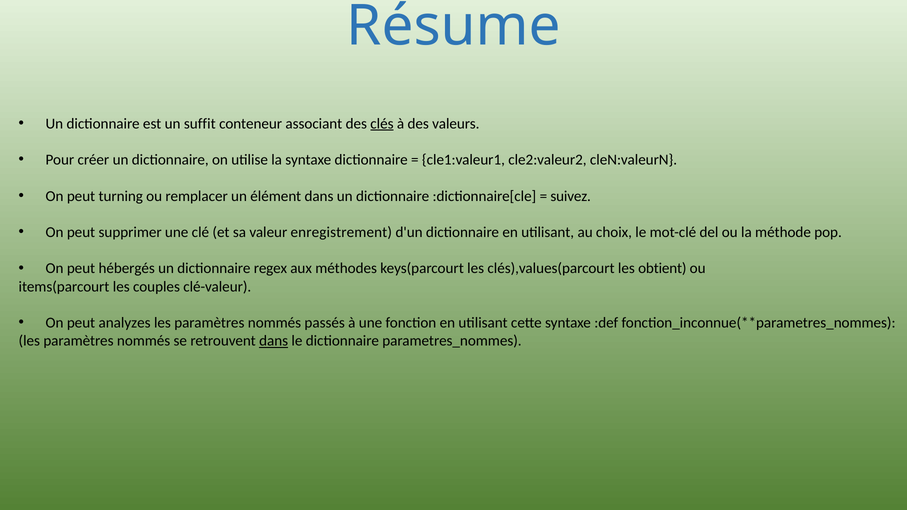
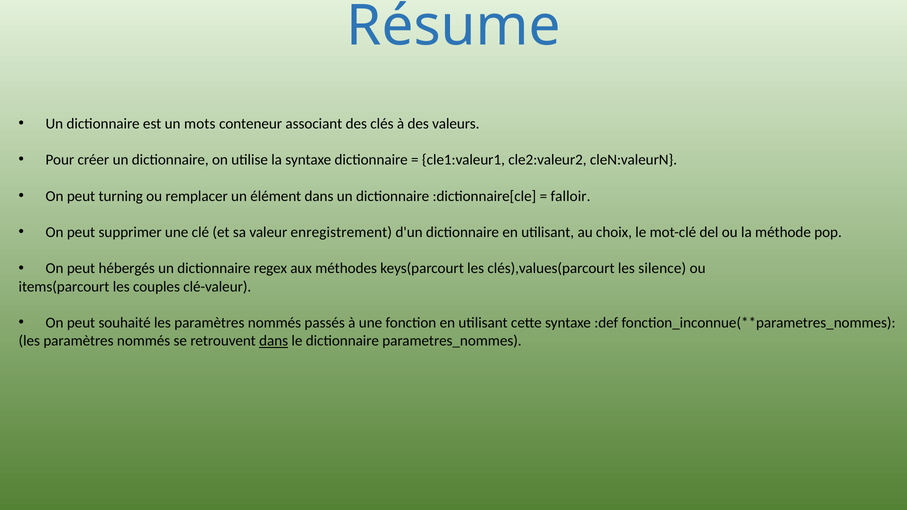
suffit: suffit -> mots (200, 124)
clés underline: present -> none (382, 124)
suivez: suivez -> falloir (571, 196)
obtient: obtient -> silence (662, 269)
analyzes: analyzes -> souhaité (125, 323)
